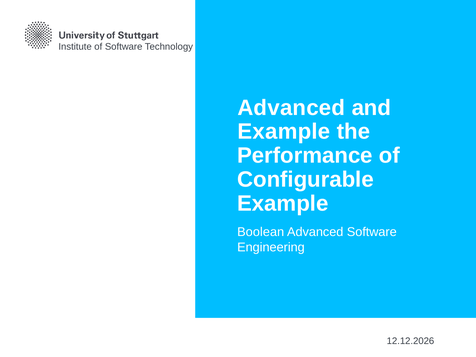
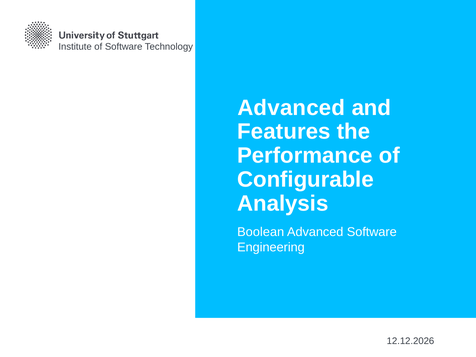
Example: Example -> Features (284, 132)
Example: Example -> Analysis (283, 204)
